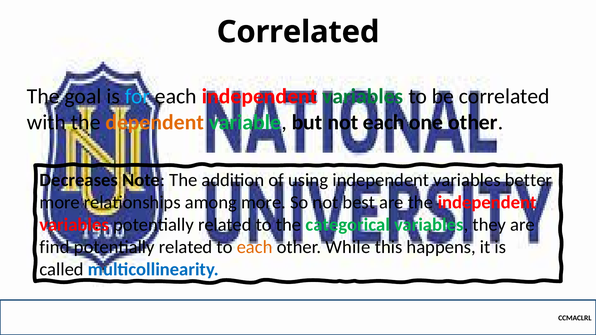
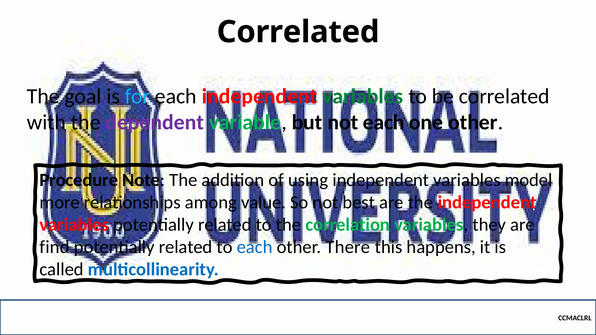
dependent colour: orange -> purple (155, 123)
Decreases: Decreases -> Procedure (79, 180)
better: better -> model (529, 180)
among more: more -> value (264, 202)
categorical: categorical -> correlation (348, 225)
each colour: orange -> blue (255, 247)
While: While -> There (348, 247)
